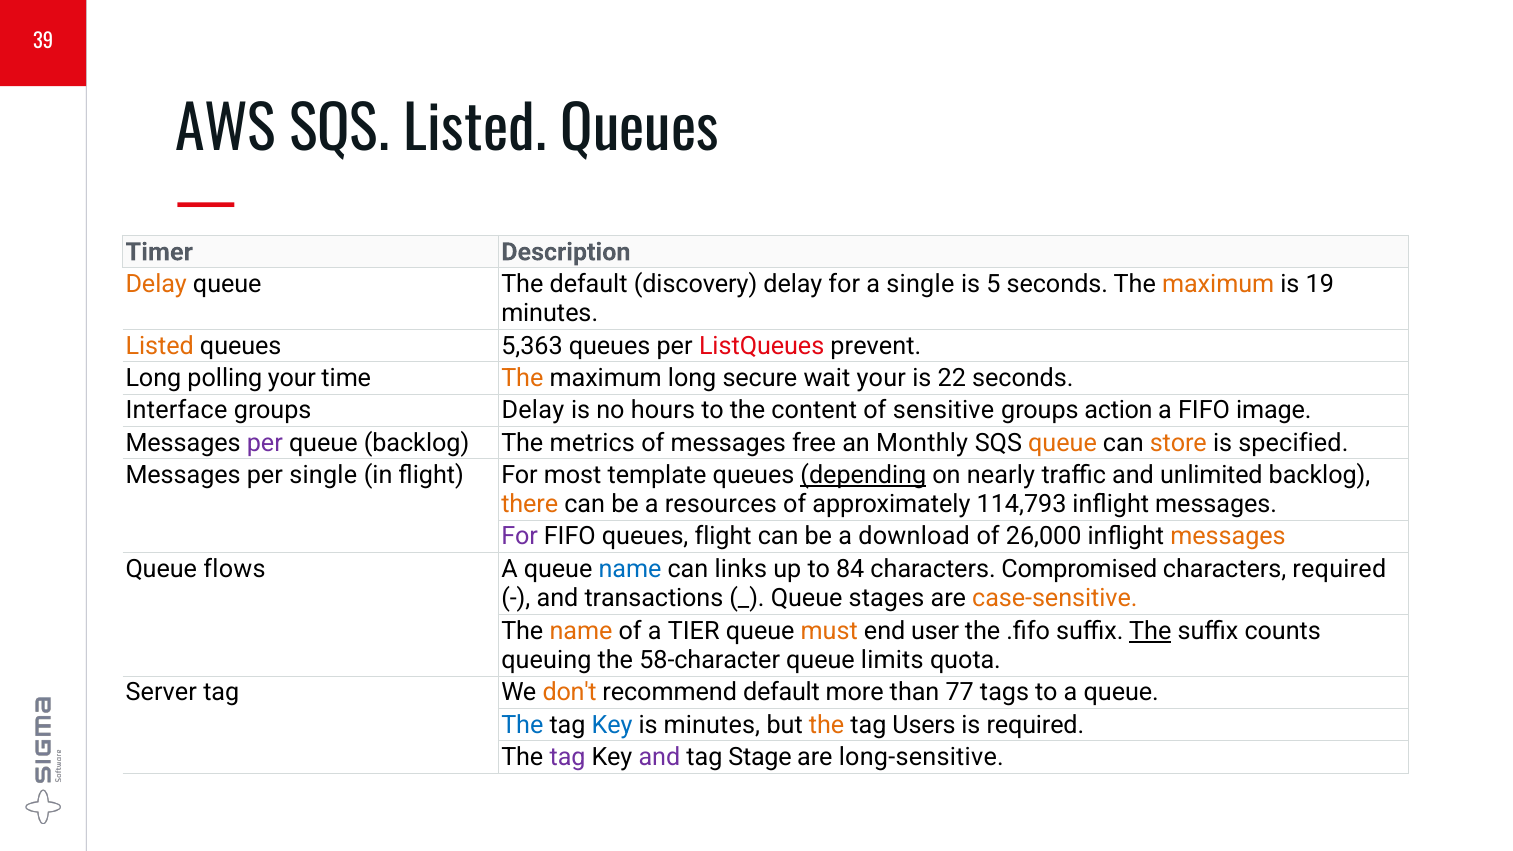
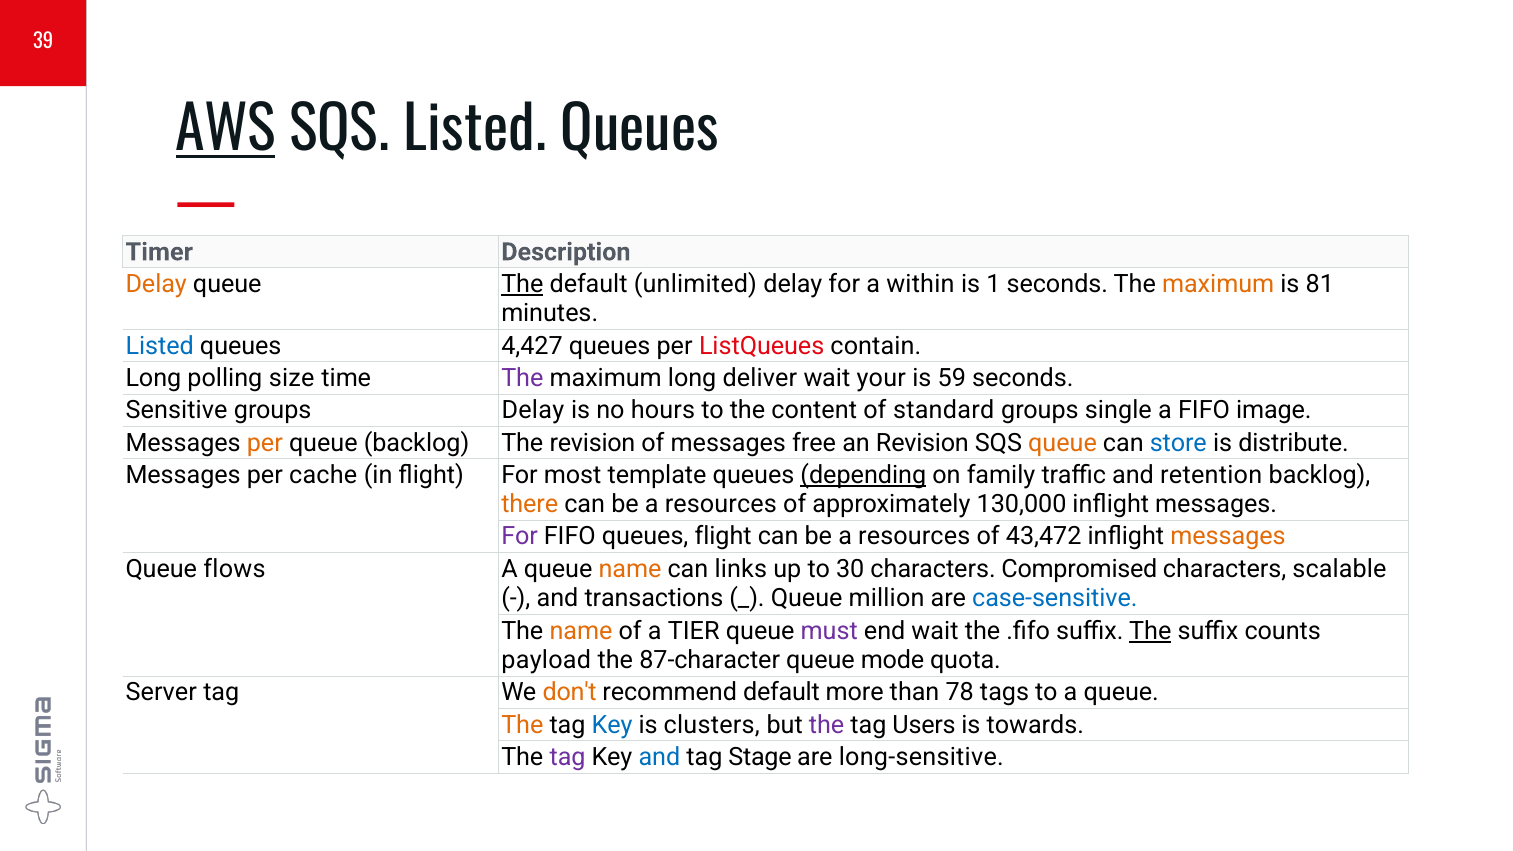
AWS underline: none -> present (226, 131)
The underline: none -> present (522, 284)
discovery: discovery -> unlimited (695, 284)
a single: single -> within (920, 284)
5: 5 -> 1 (993, 284)
19: 19 -> 81 (1320, 284)
Listed colour: orange -> blue (160, 346)
5,363: 5,363 -> 4,427 (532, 346)
prevent: prevent -> contain (876, 346)
polling your: your -> size (292, 378)
The colour: orange -> purple (522, 378)
secure: secure -> deliver (760, 378)
22: 22 -> 59 (952, 378)
Interface: Interface -> Sensitive (177, 411)
sensitive: sensitive -> standard (944, 411)
action: action -> single (1118, 411)
per colour: purple -> orange (265, 443)
The metrics: metrics -> revision (592, 443)
an Monthly: Monthly -> Revision (922, 443)
store colour: orange -> blue (1178, 443)
specified: specified -> distribute (1294, 443)
per single: single -> cache (323, 475)
nearly: nearly -> family (1001, 475)
unlimited: unlimited -> retention (1211, 475)
114,793: 114,793 -> 130,000 (1022, 504)
download: download -> resources (914, 537)
26,000: 26,000 -> 43,472 (1044, 537)
name colour: blue -> orange (630, 569)
84: 84 -> 30 (850, 569)
characters required: required -> scalable (1339, 569)
stages: stages -> million (887, 598)
case-sensitive colour: orange -> blue (1055, 598)
must colour: orange -> purple (829, 631)
end user: user -> wait (935, 631)
queuing: queuing -> payload (546, 660)
58-character: 58-character -> 87-character (710, 660)
limits: limits -> mode (893, 660)
77: 77 -> 78 (960, 693)
The colour: blue -> orange (522, 725)
is minutes: minutes -> clusters (712, 725)
the colour: orange -> purple (827, 725)
is required: required -> towards (1035, 725)
and colour: purple -> blue (659, 757)
